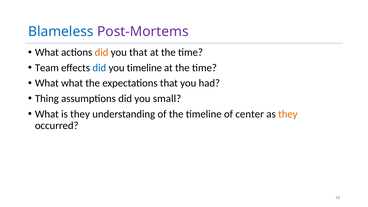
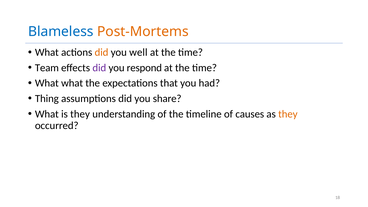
Post-Mortems colour: purple -> orange (143, 32)
you that: that -> well (138, 52)
did colour: blue -> purple (99, 68)
you timeline: timeline -> respond (144, 68)
small: small -> share (167, 99)
center: center -> causes (250, 114)
